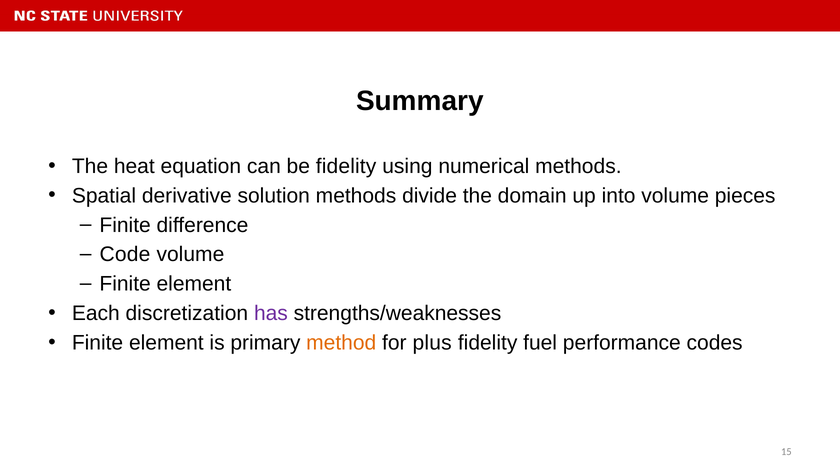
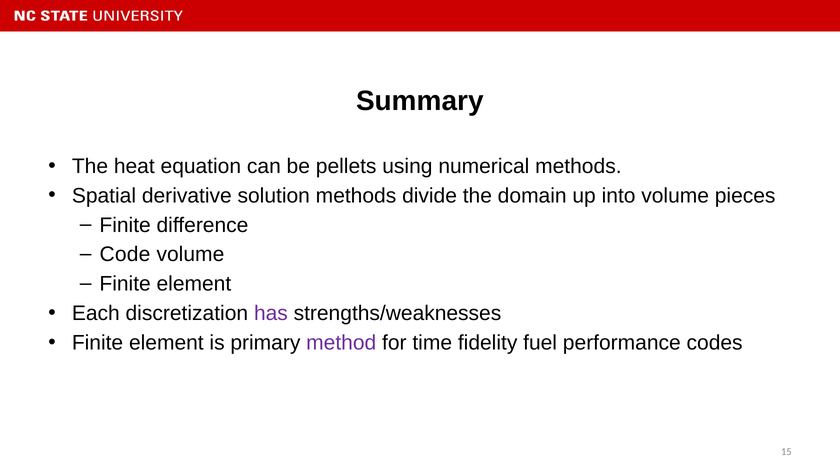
be fidelity: fidelity -> pellets (346, 166)
method colour: orange -> purple (341, 342)
plus: plus -> time (432, 342)
